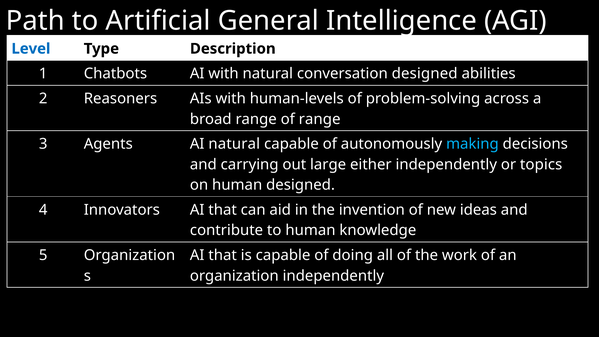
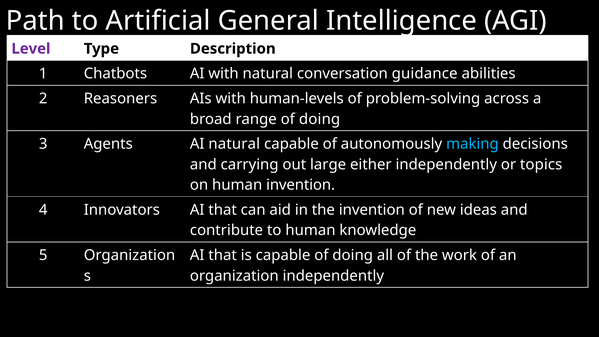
Level colour: blue -> purple (31, 49)
conversation designed: designed -> guidance (425, 74)
range of range: range -> doing (320, 119)
human designed: designed -> invention (301, 185)
